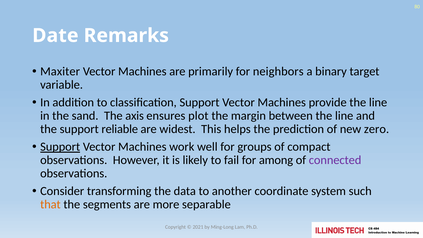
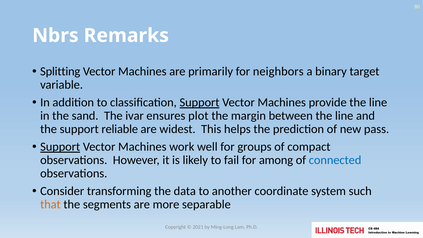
Date: Date -> Nbrs (55, 36)
Maxiter: Maxiter -> Splitting (60, 71)
Support underline: none -> present (200, 103)
axis: axis -> ivar (135, 116)
zero: zero -> pass (377, 129)
connected colour: purple -> blue (335, 160)
